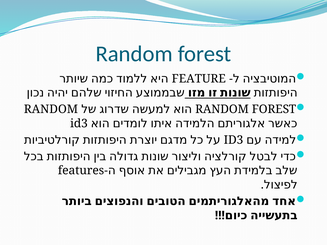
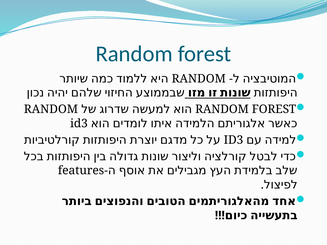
FEATURE: FEATURE -> RANDOM (199, 79)
